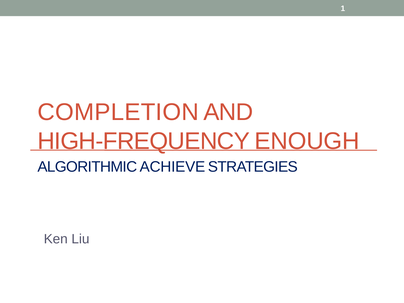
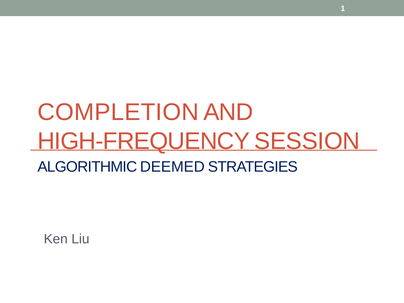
ENOUGH: ENOUGH -> SESSION (307, 141)
ACHIEVE: ACHIEVE -> DEEMED (172, 167)
